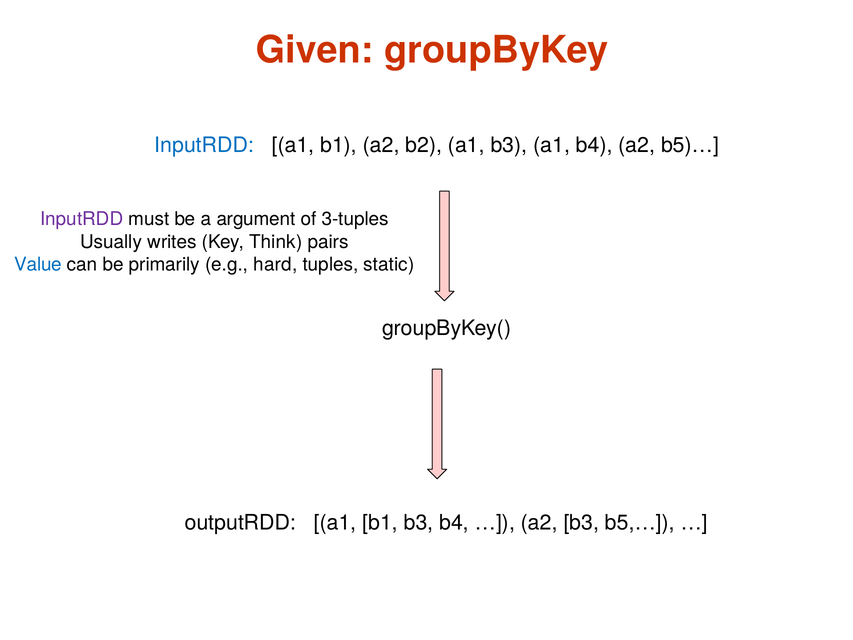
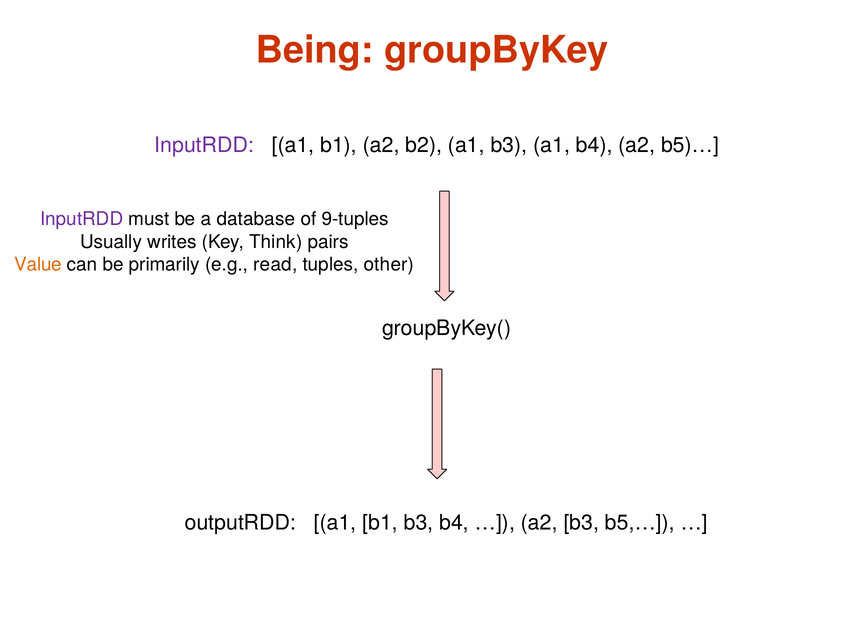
Given: Given -> Being (315, 50)
InputRDD colour: blue -> purple (204, 145)
argument: argument -> database (256, 219)
3-tuples: 3-tuples -> 9-tuples (355, 219)
Value colour: blue -> orange (38, 265)
hard: hard -> read (275, 265)
static: static -> other (389, 265)
